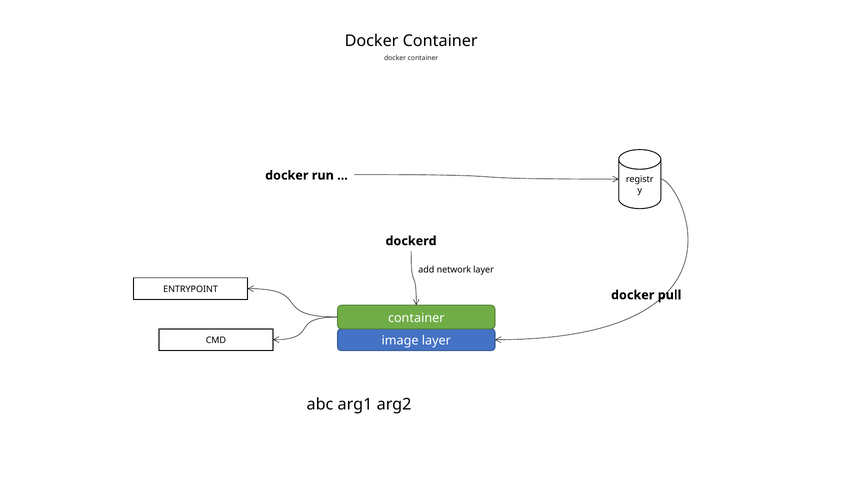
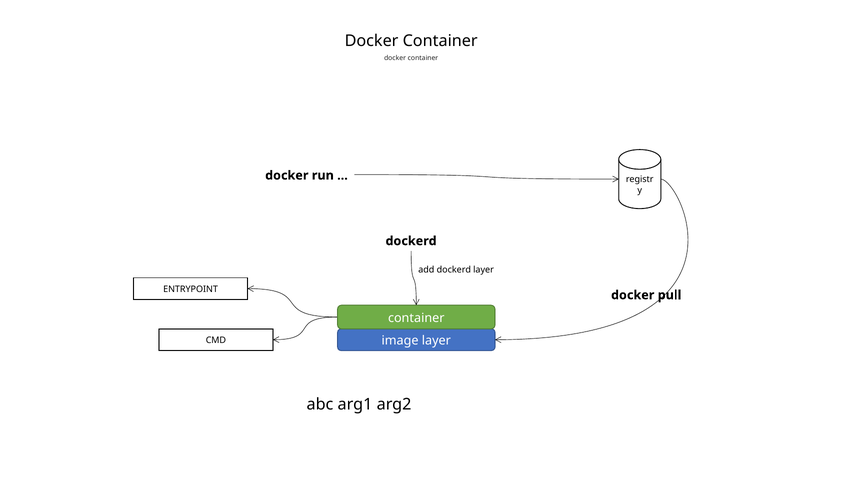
add network: network -> dockerd (454, 270)
